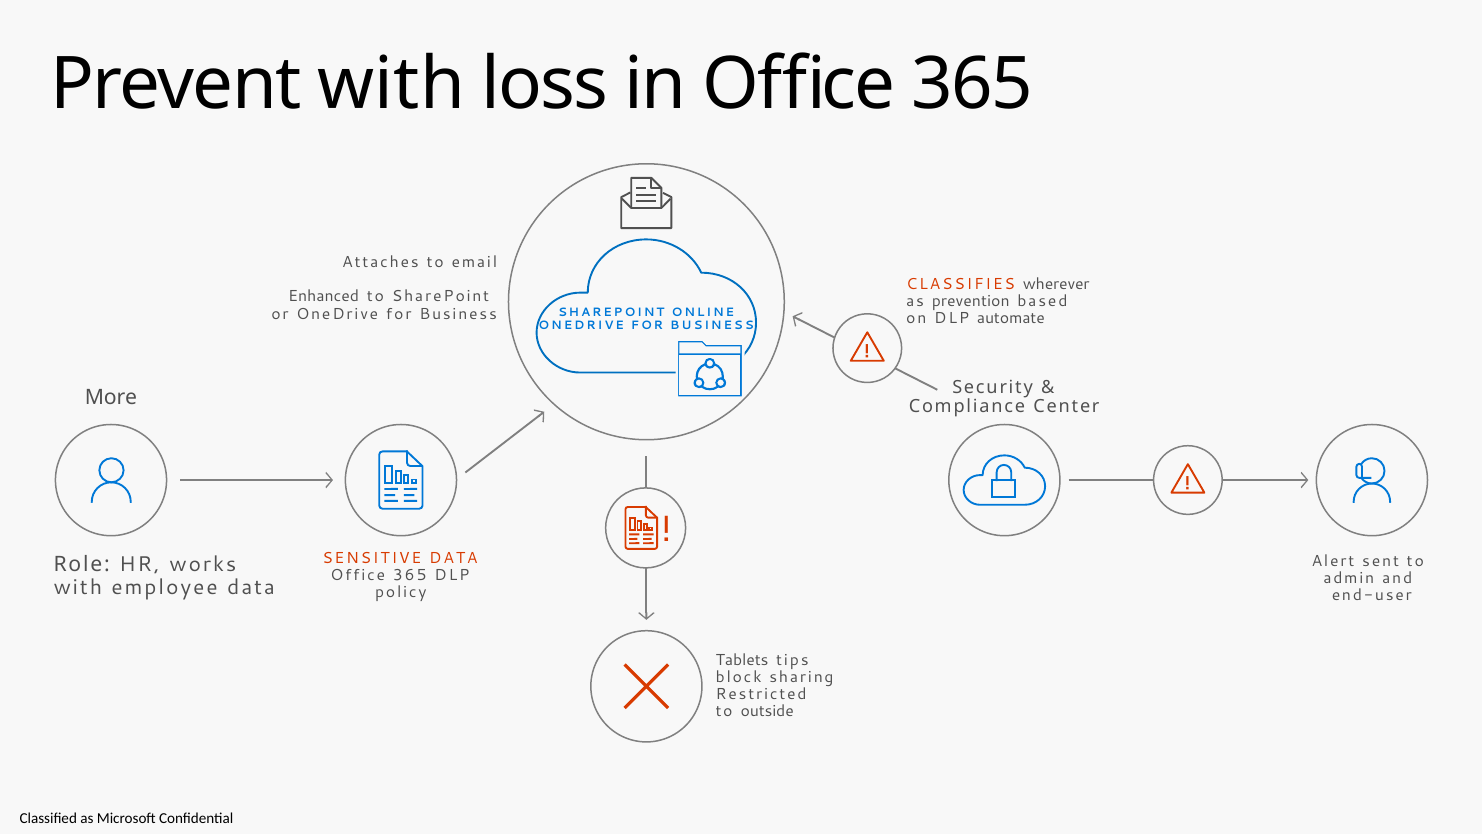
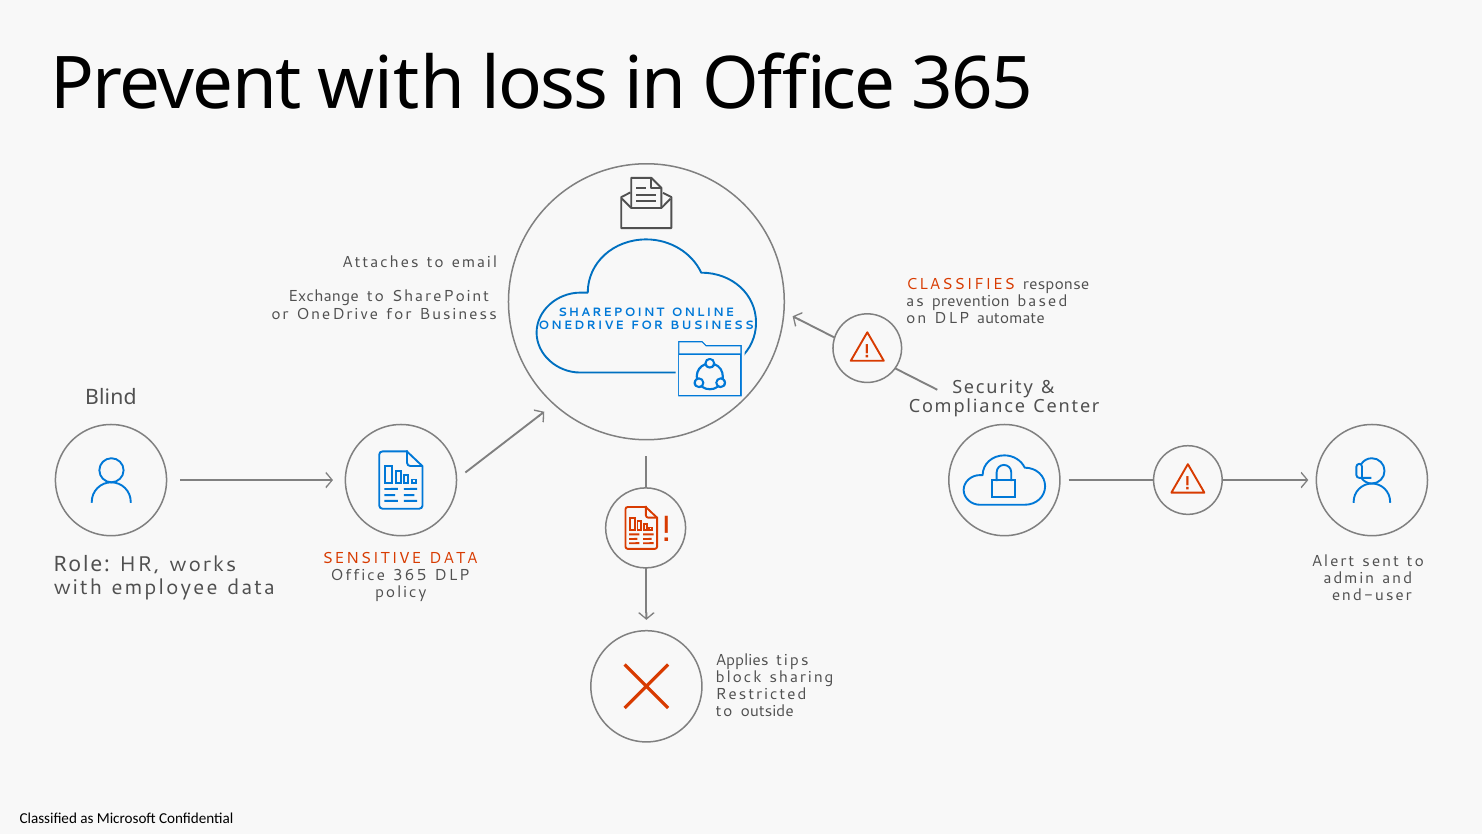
wherever: wherever -> response (1056, 284)
Enhanced: Enhanced -> Exchange (324, 297)
More: More -> Blind (111, 398)
Tablets: Tablets -> Applies (742, 660)
